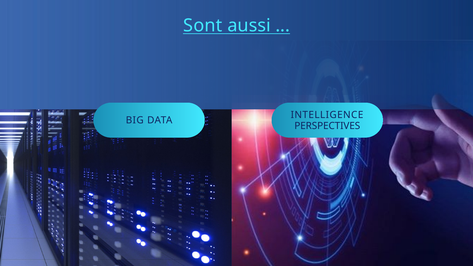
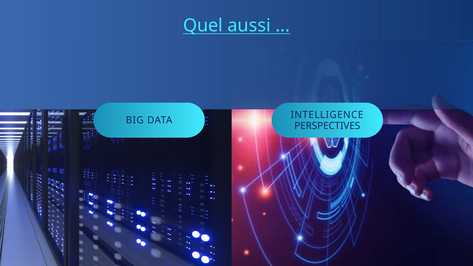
Sont: Sont -> Quel (203, 25)
